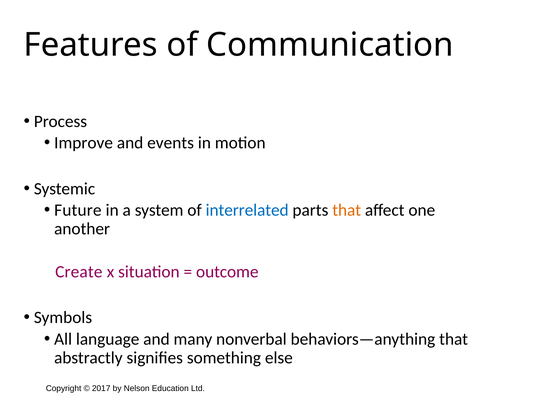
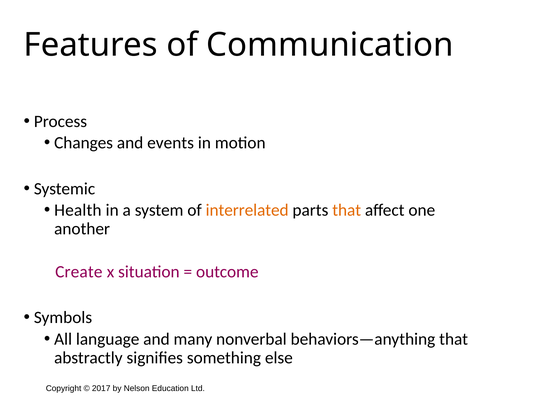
Improve: Improve -> Changes (84, 143)
Future: Future -> Health (78, 210)
interrelated colour: blue -> orange (247, 210)
